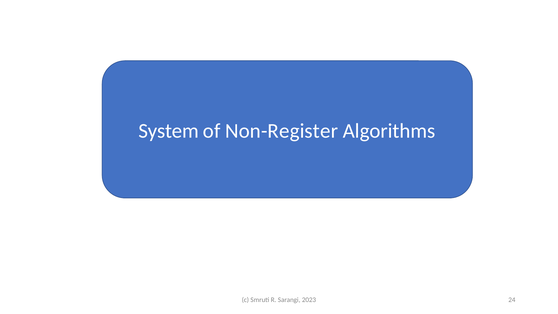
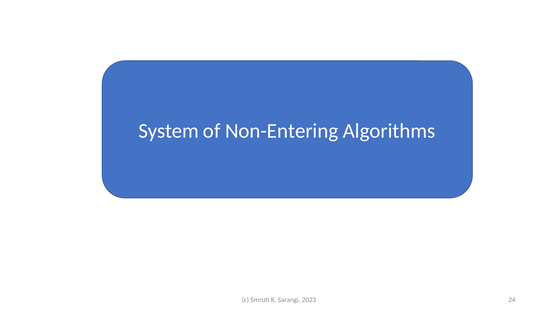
Non-Register: Non-Register -> Non-Entering (282, 131)
